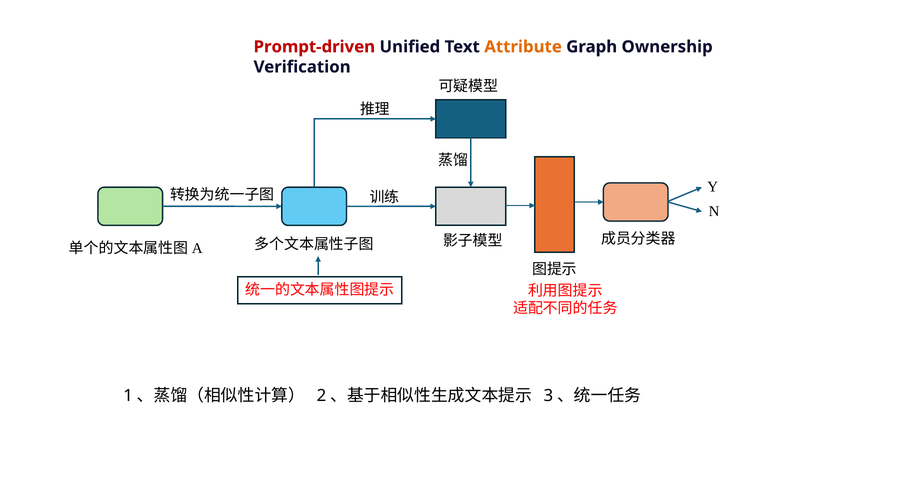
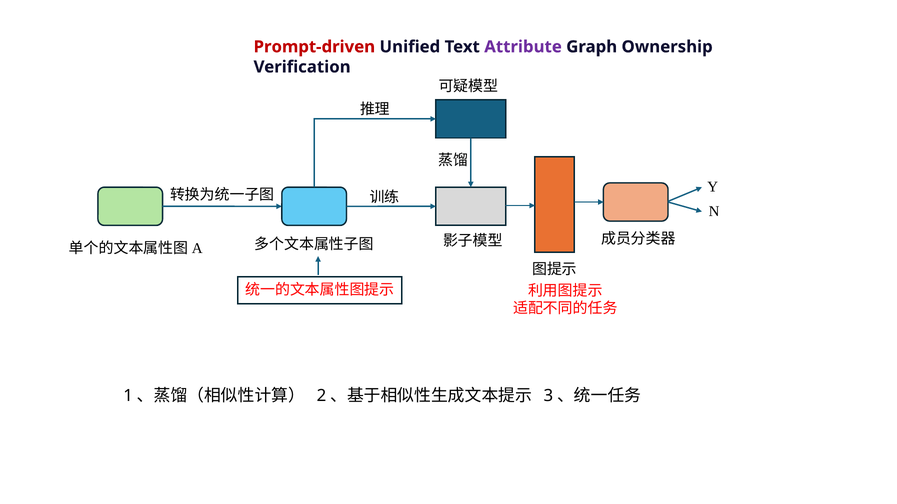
Attribute colour: orange -> purple (523, 47)
